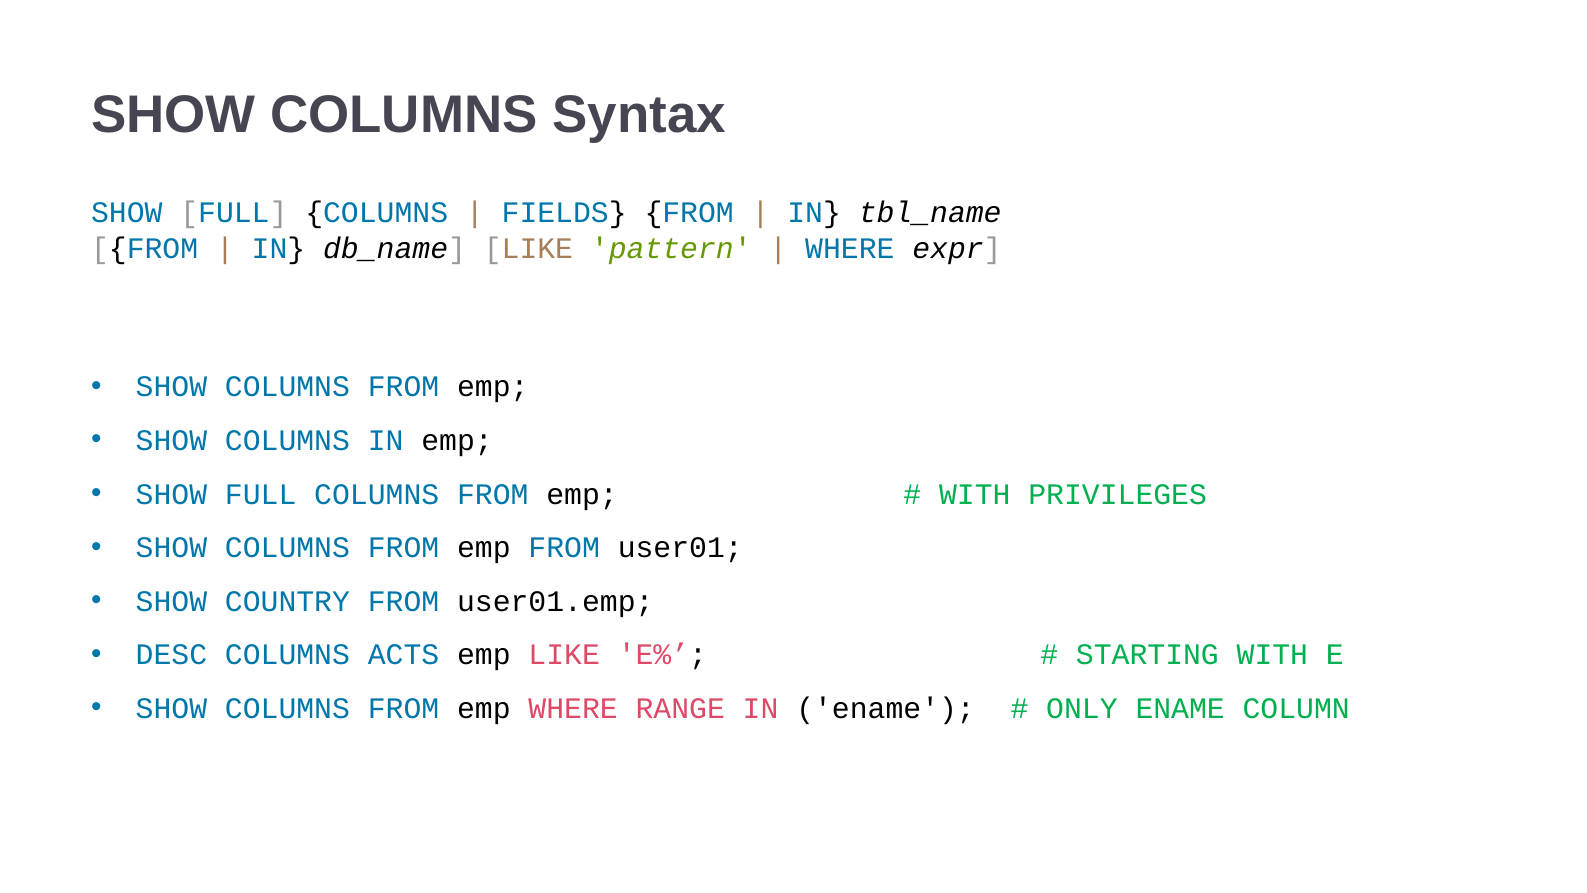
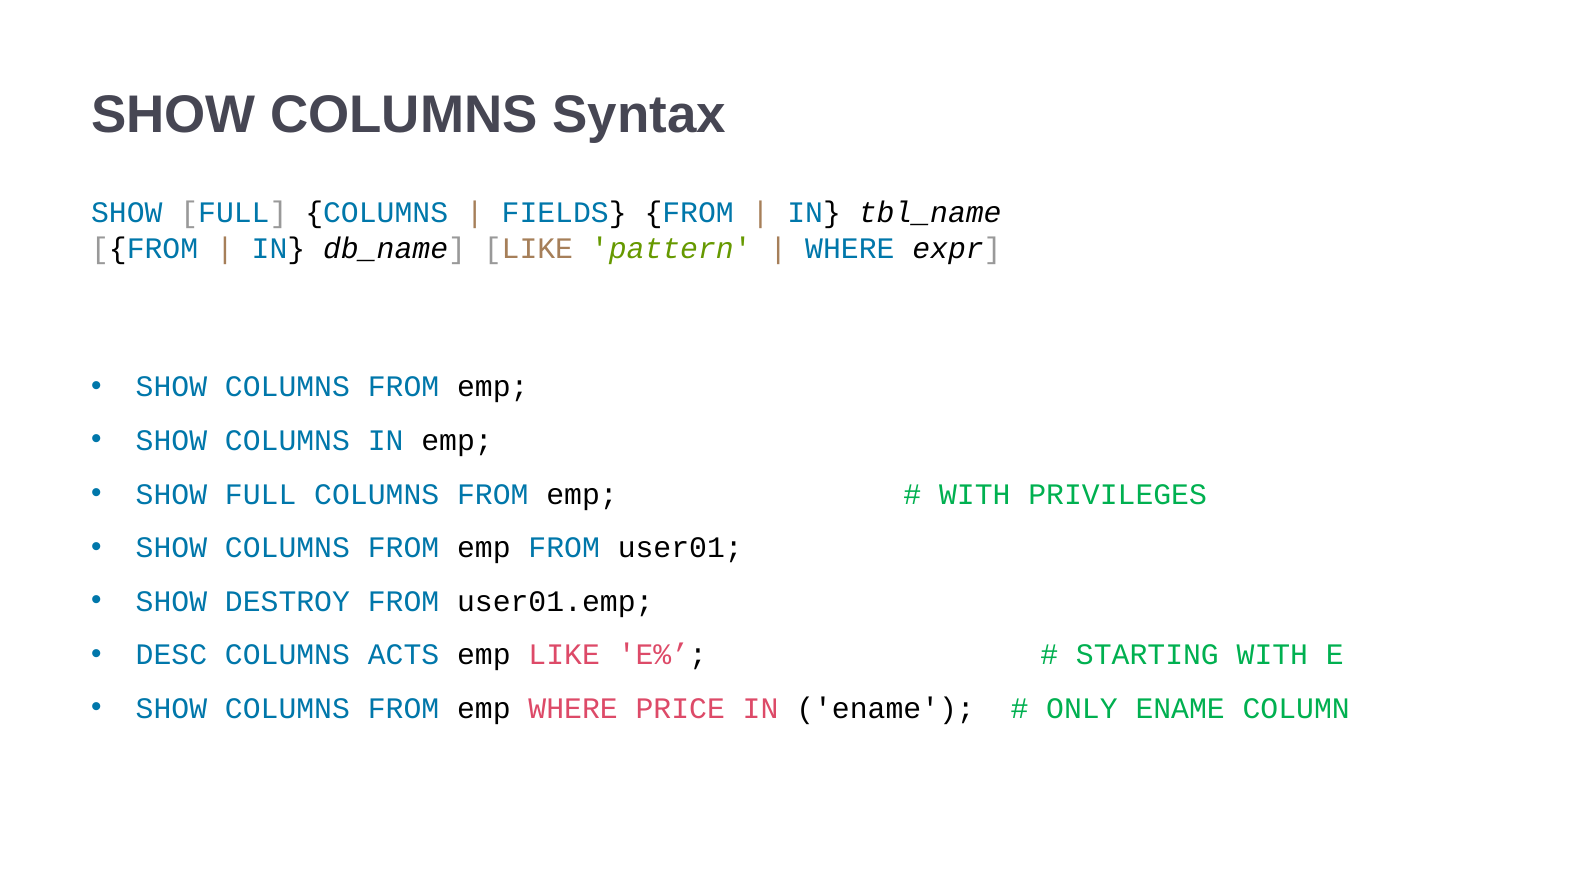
COUNTRY: COUNTRY -> DESTROY (287, 601)
RANGE: RANGE -> PRICE (680, 708)
